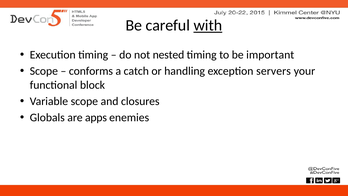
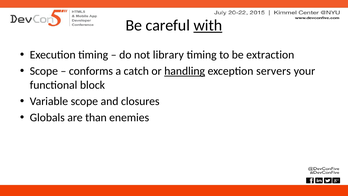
nested: nested -> library (168, 55)
important: important -> extraction (270, 55)
handling underline: none -> present (185, 71)
apps: apps -> than (96, 117)
